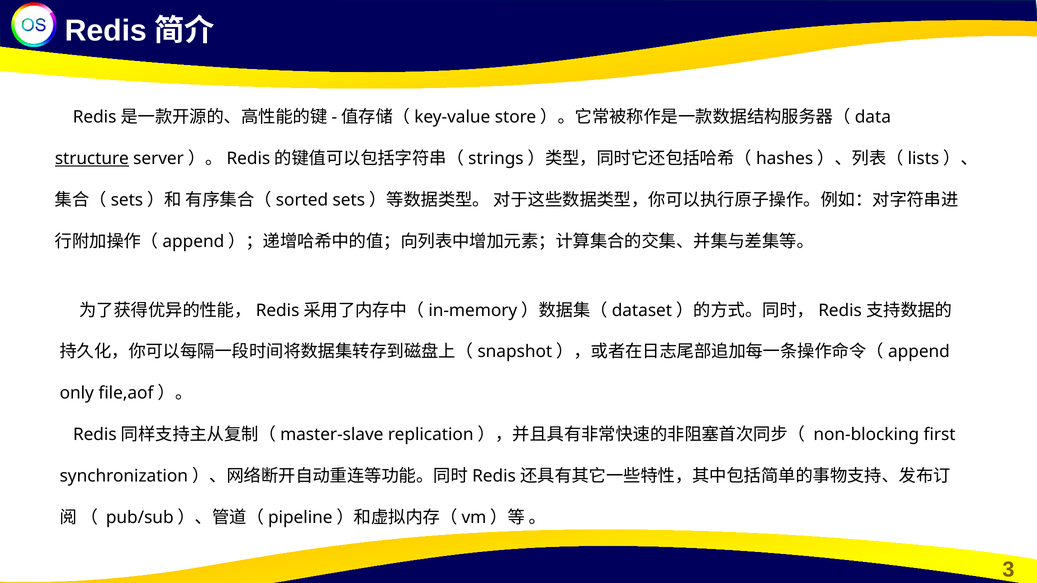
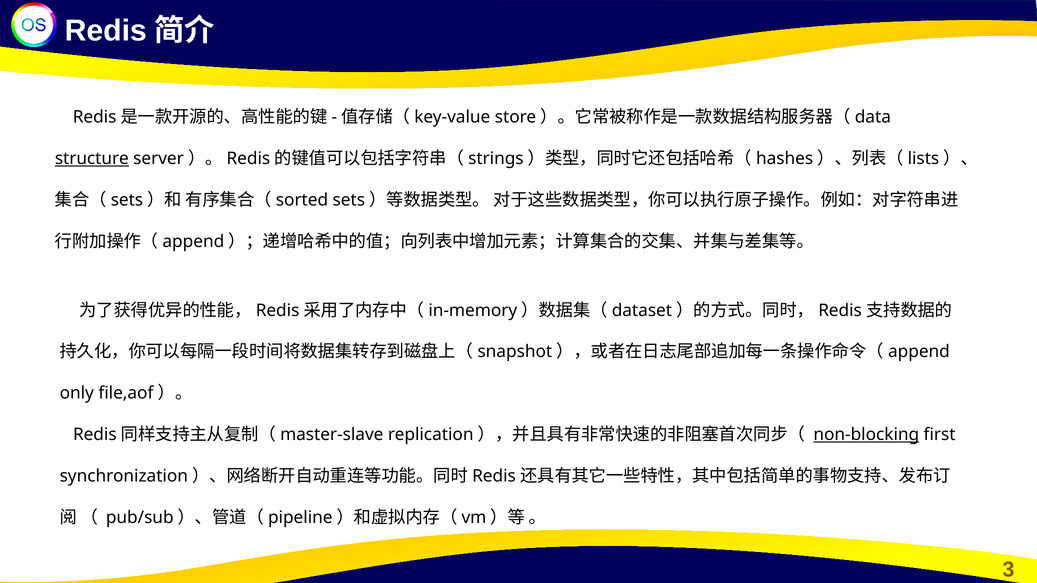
non-blocking underline: none -> present (866, 435)
